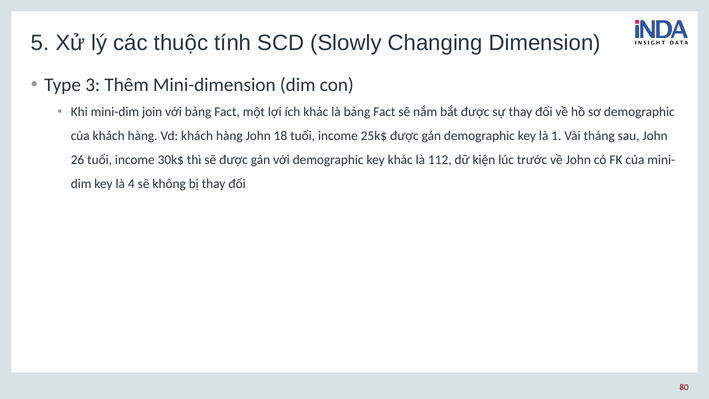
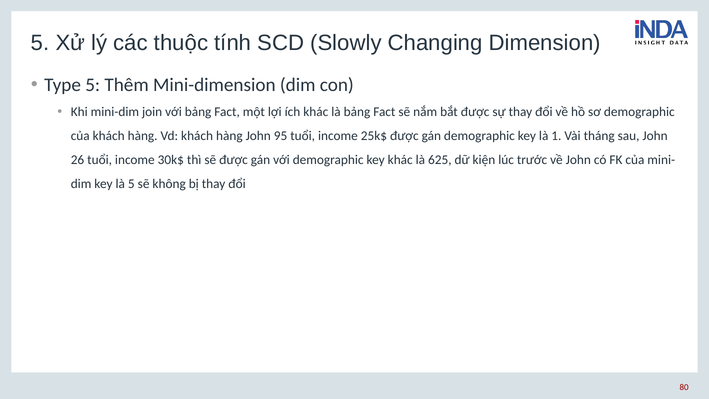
Type 3: 3 -> 5 (93, 85)
18: 18 -> 95 (281, 136)
112: 112 -> 625 (440, 160)
là 4: 4 -> 5 (131, 184)
